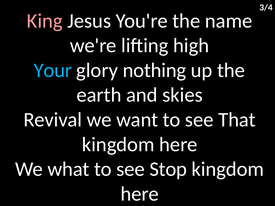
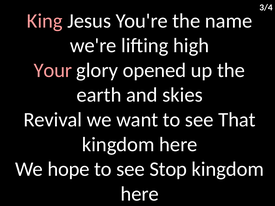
Your colour: light blue -> pink (53, 70)
nothing: nothing -> opened (154, 70)
what: what -> hope (69, 169)
